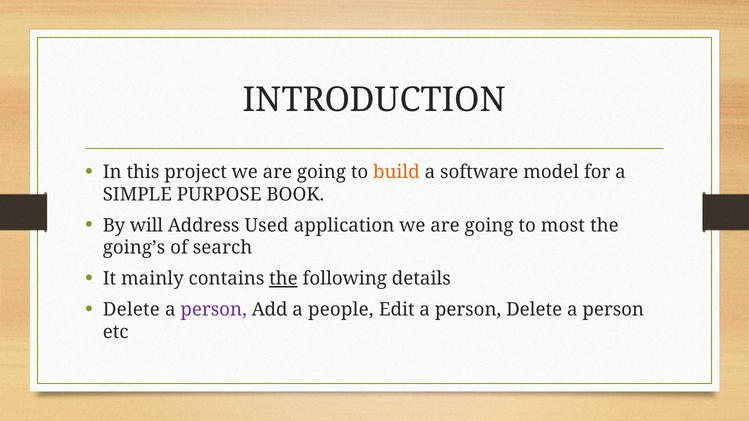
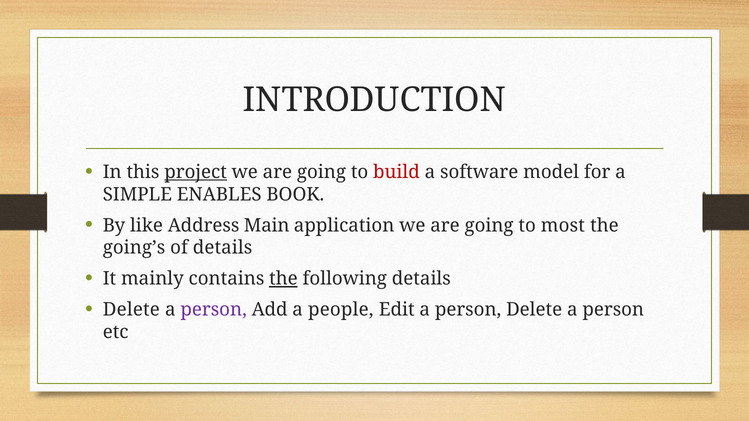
project underline: none -> present (196, 172)
build colour: orange -> red (396, 172)
PURPOSE: PURPOSE -> ENABLES (219, 195)
will: will -> like (146, 226)
Used: Used -> Main (267, 226)
of search: search -> details (223, 248)
